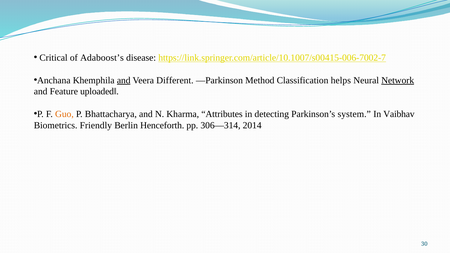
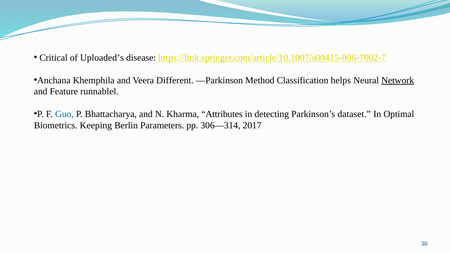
Adaboost’s: Adaboost’s -> Uploaded’s (102, 58)
and underline: present -> none (124, 80)
uploaded‖: uploaded‖ -> runnable‖ (99, 92)
Guo colour: orange -> blue (64, 114)
system: system -> dataset (354, 114)
Vaibhav: Vaibhav -> Optimal (399, 114)
Friendly: Friendly -> Keeping (96, 125)
Henceforth: Henceforth -> Parameters (162, 125)
2014: 2014 -> 2017 (252, 125)
